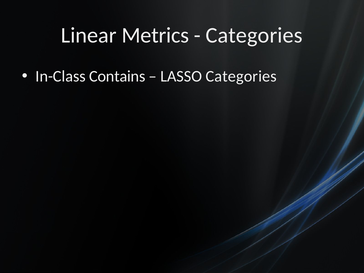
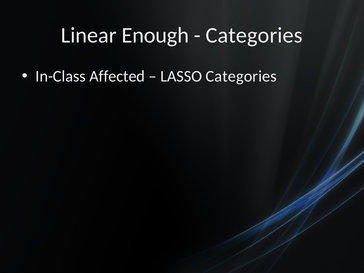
Metrics: Metrics -> Enough (155, 35)
Contains: Contains -> Affected (117, 76)
